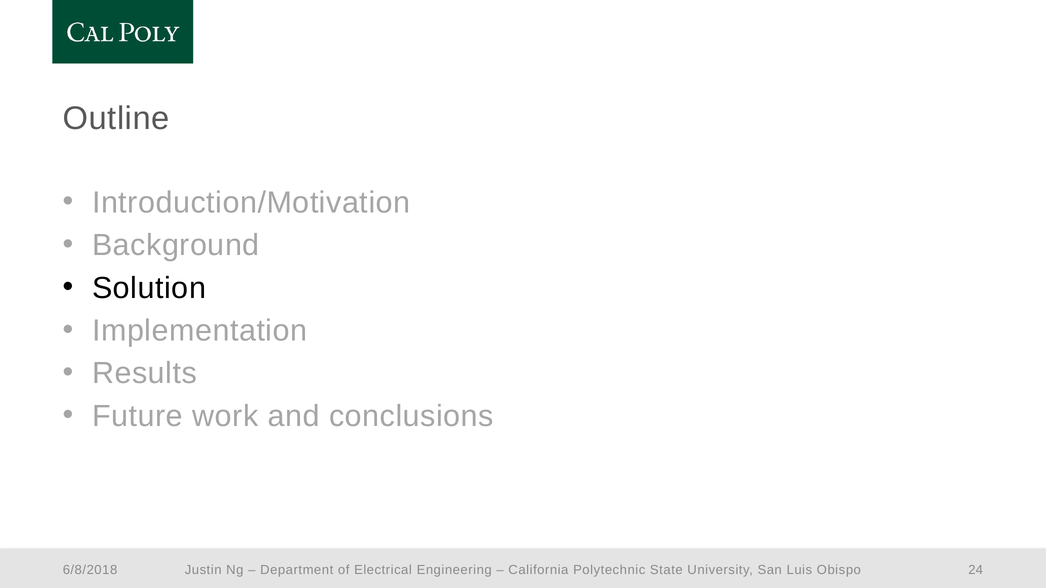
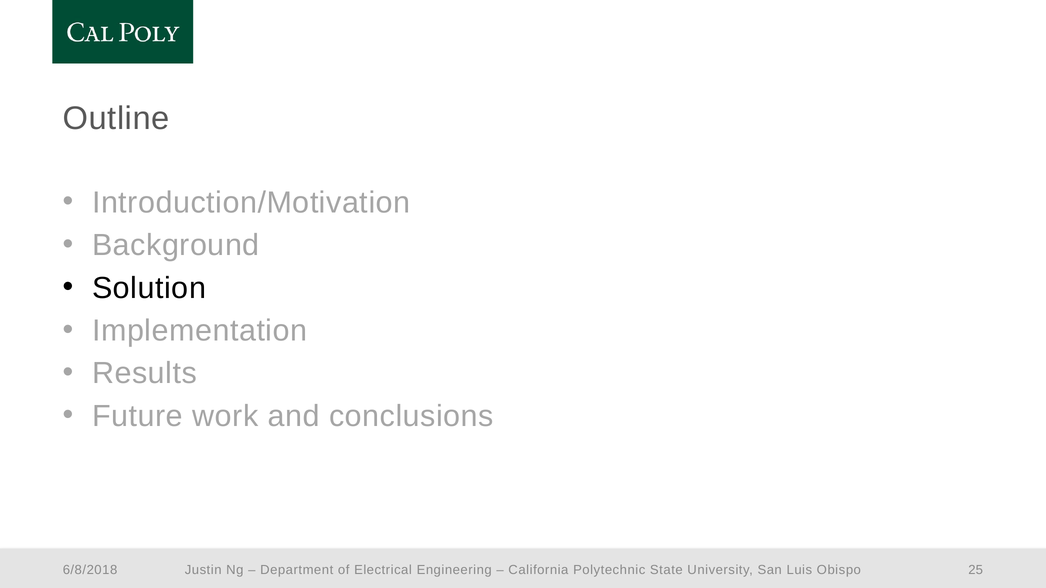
24: 24 -> 25 (976, 570)
